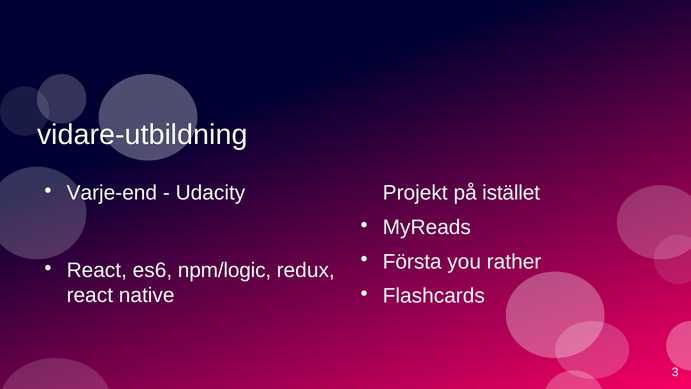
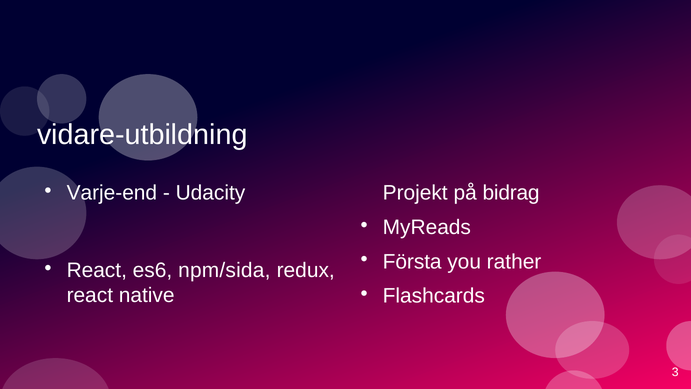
istället: istället -> bidrag (511, 193)
npm/logic: npm/logic -> npm/sida (224, 270)
